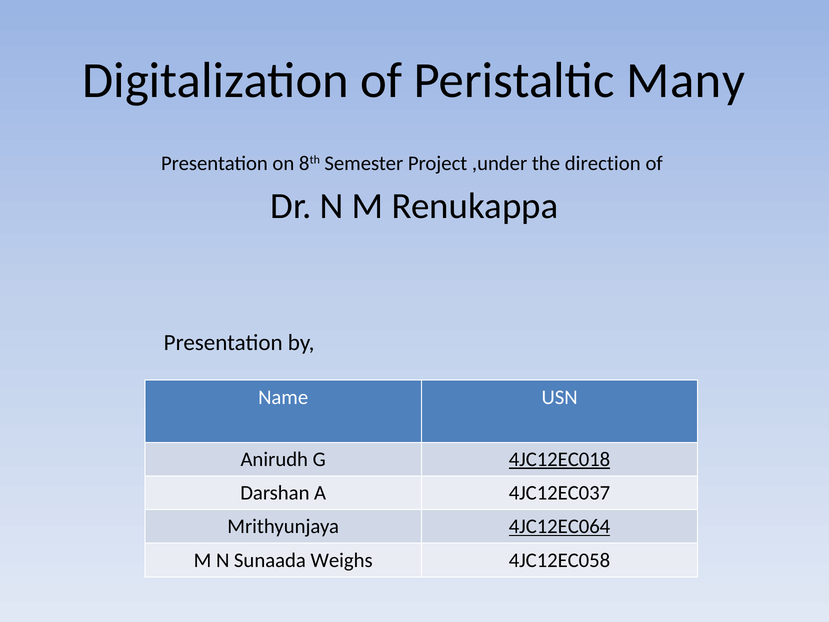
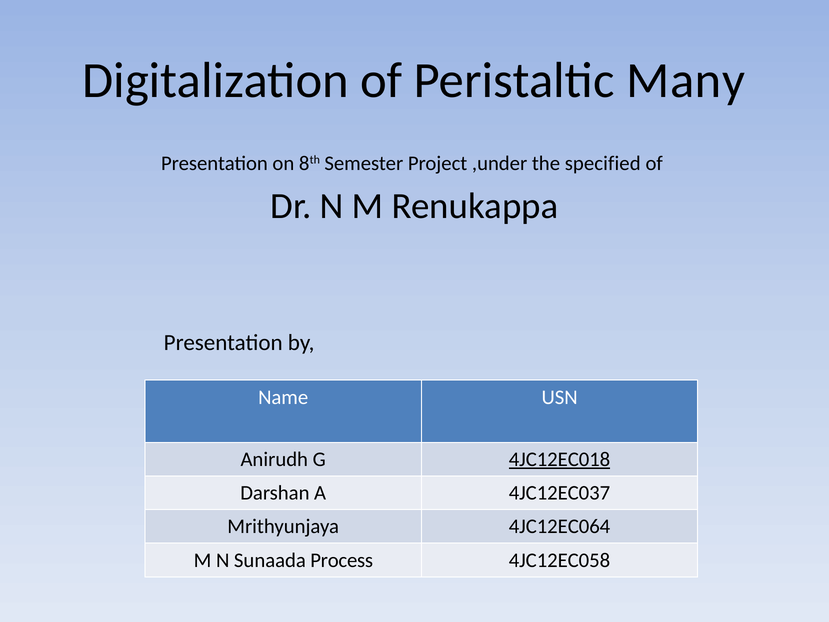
direction: direction -> specified (603, 163)
4JC12EC064 underline: present -> none (559, 526)
Weighs: Weighs -> Process (342, 560)
